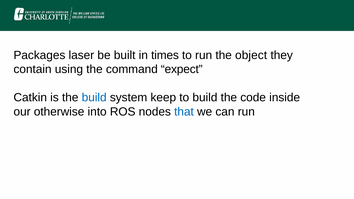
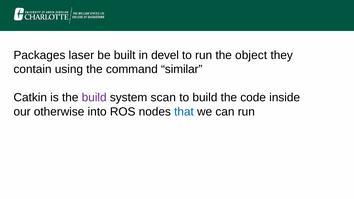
times: times -> devel (165, 55)
expect: expect -> similar (182, 69)
build colour: blue -> purple (94, 98)
keep: keep -> scan (163, 98)
